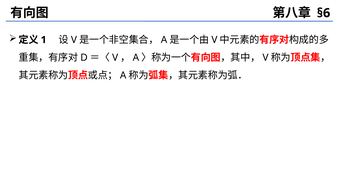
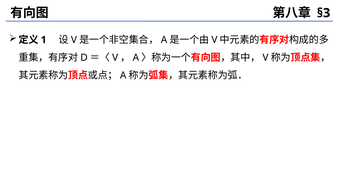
§6: §6 -> §3 (324, 13)
